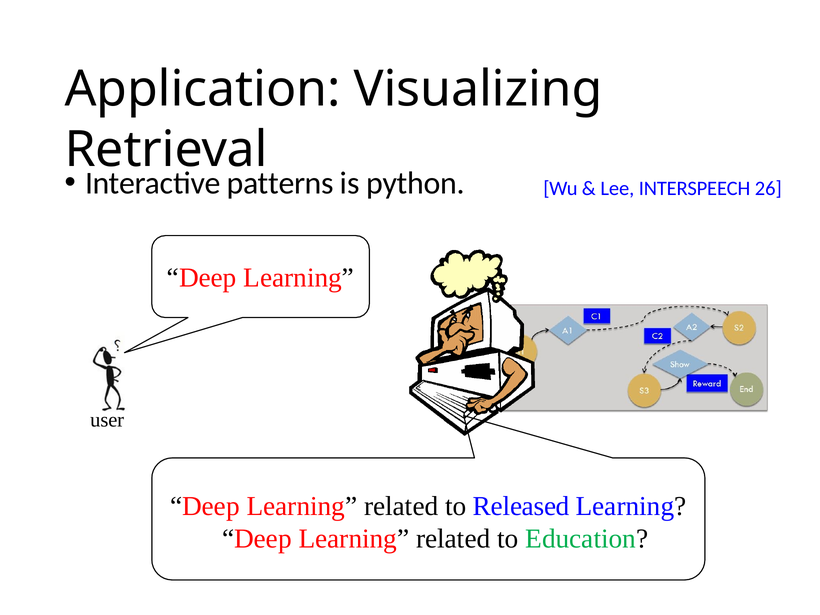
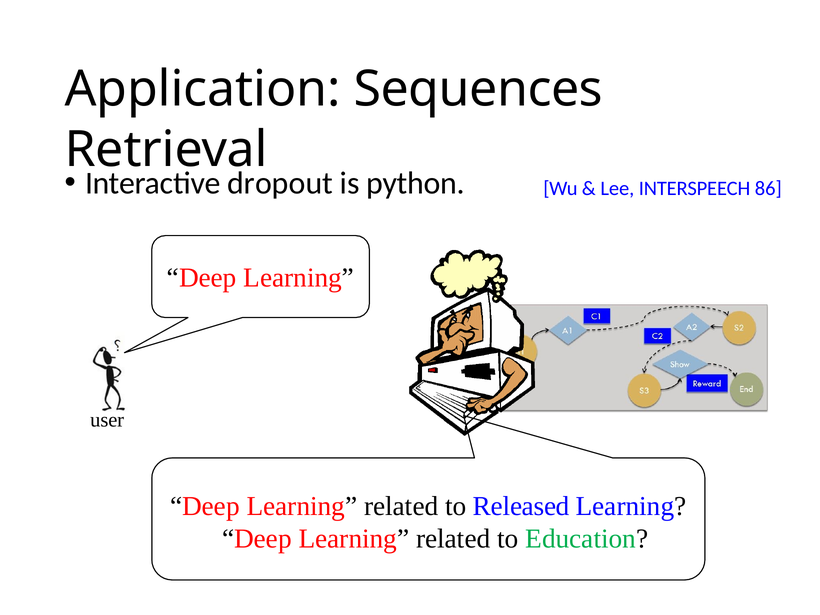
Visualizing: Visualizing -> Sequences (478, 89)
patterns: patterns -> dropout (280, 183)
26: 26 -> 86 (768, 188)
